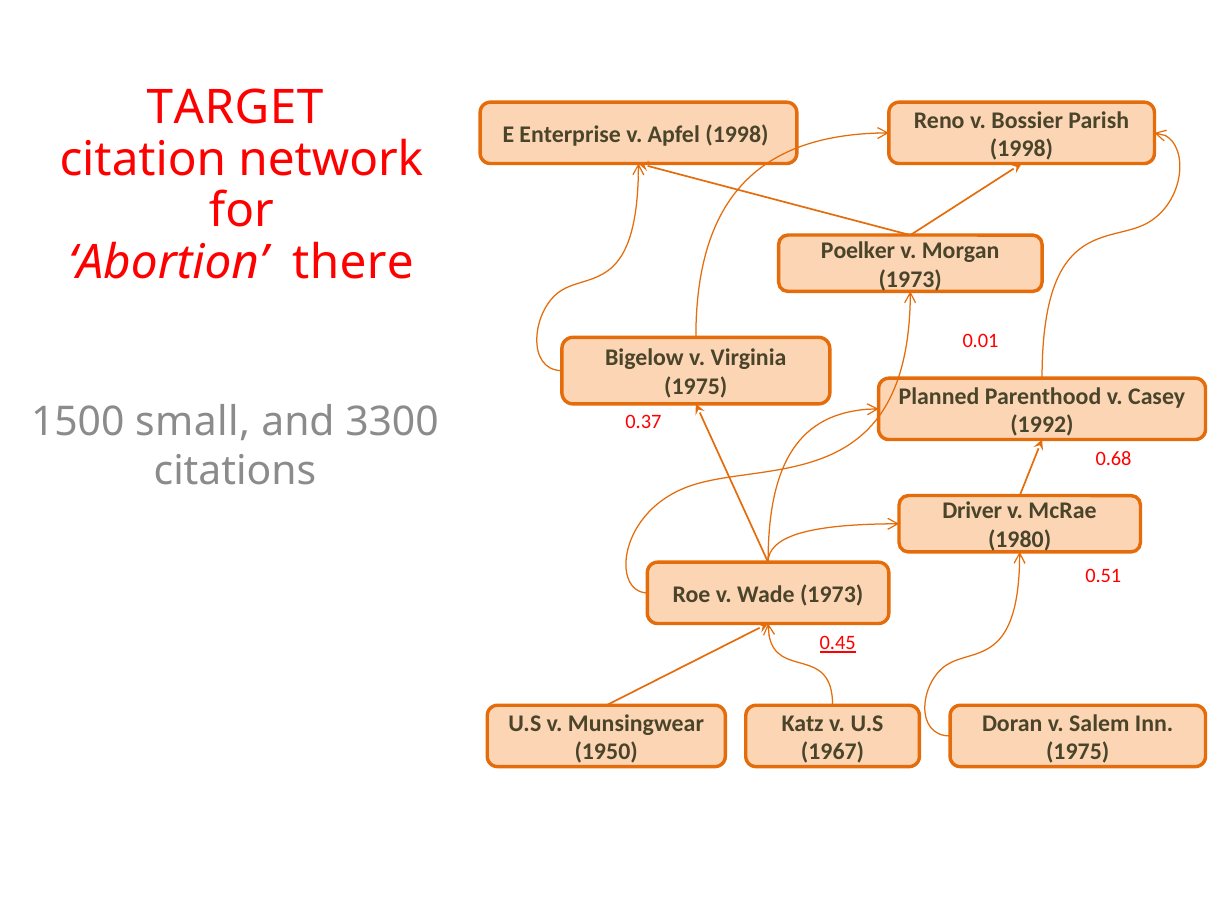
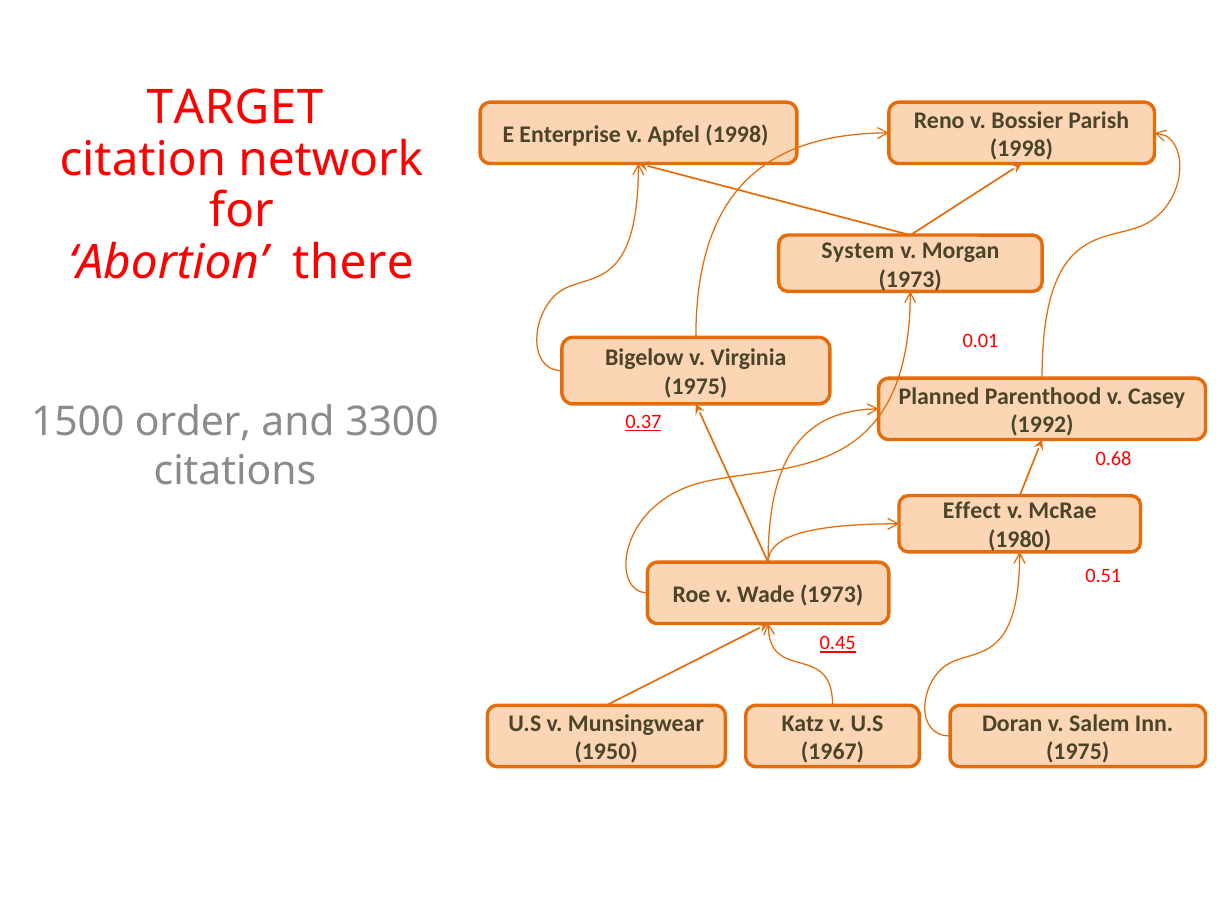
Poelker: Poelker -> System (858, 250)
small: small -> order (193, 422)
0.37 underline: none -> present (643, 422)
Driver: Driver -> Effect (972, 511)
